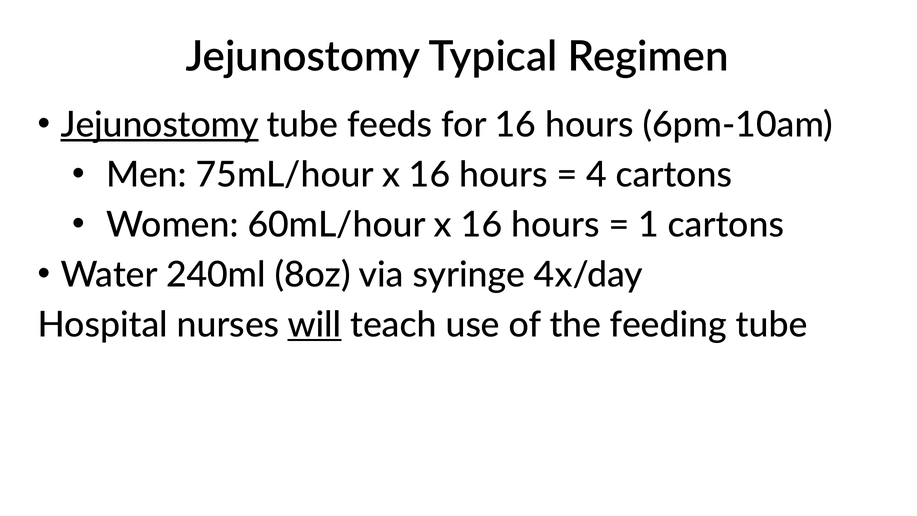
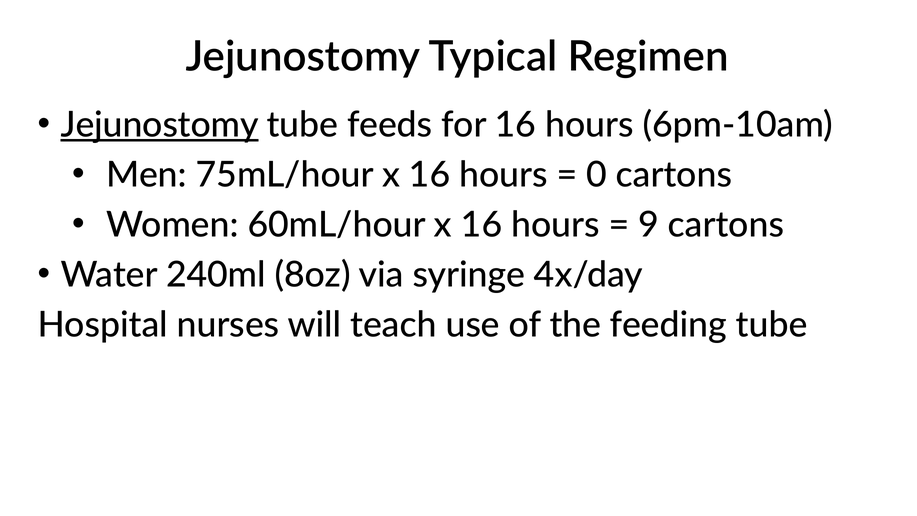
4: 4 -> 0 (597, 175)
1: 1 -> 9 (649, 225)
will underline: present -> none (314, 325)
